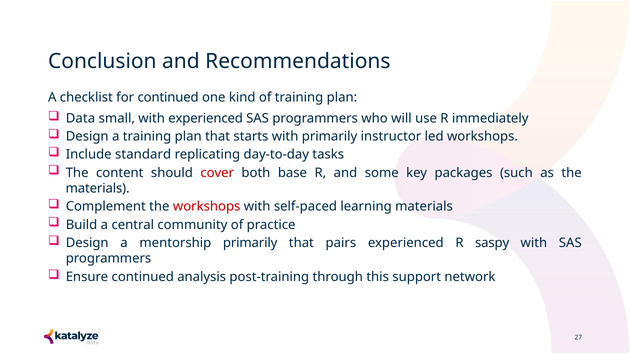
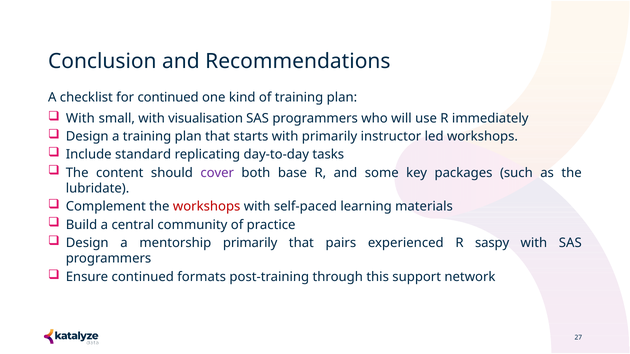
Data: Data -> With (80, 118)
with experienced: experienced -> visualisation (206, 118)
cover colour: red -> purple (217, 173)
materials: materials -> lubridate (98, 189)
analysis: analysis -> formats (202, 277)
